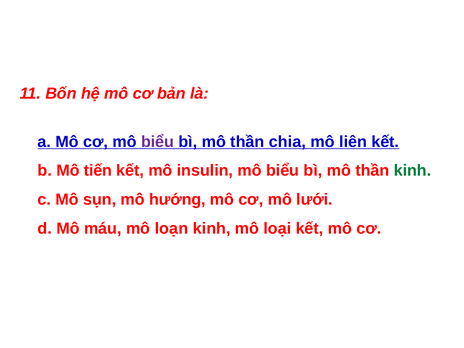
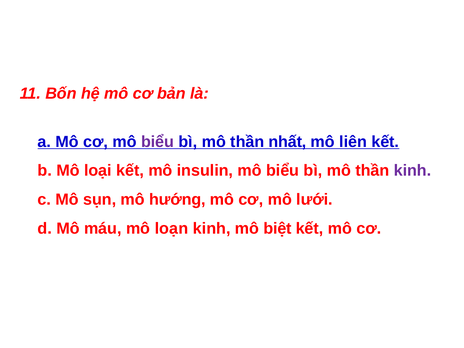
chia: chia -> nhất (288, 142)
tiến: tiến -> loại (98, 171)
kinh colour: green -> purple (413, 171)
loại: loại -> biệt (277, 229)
